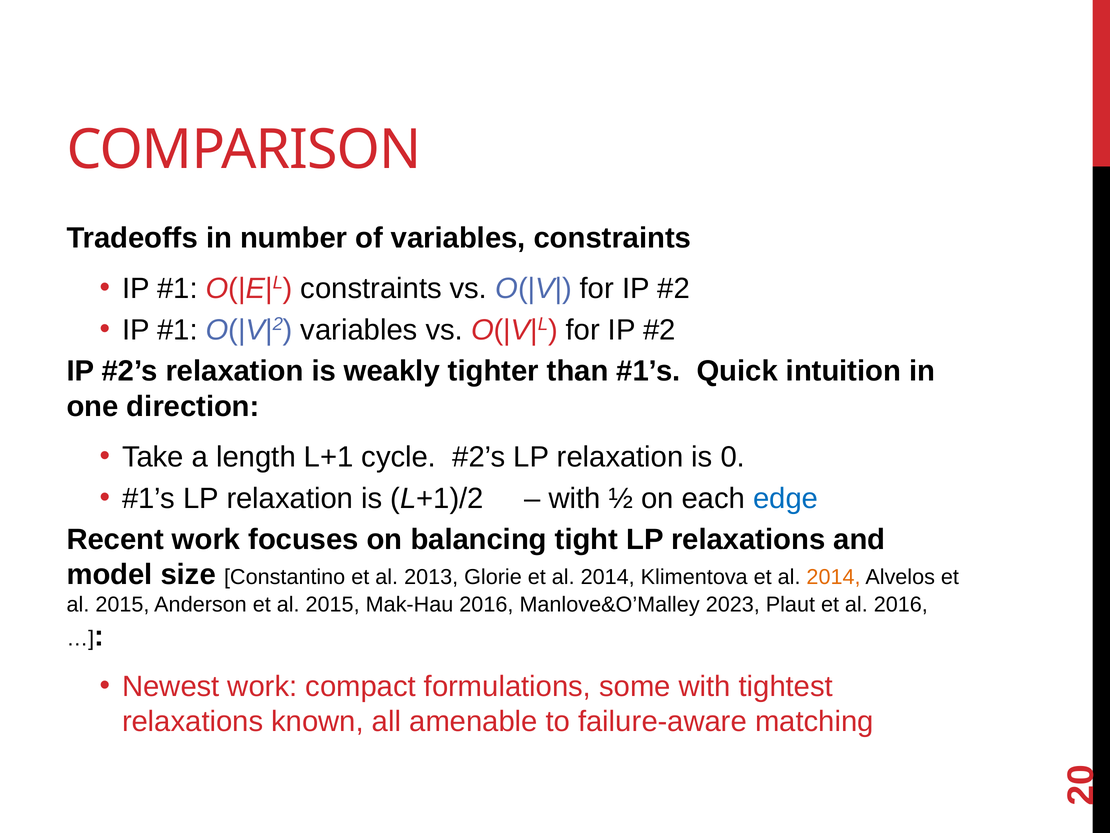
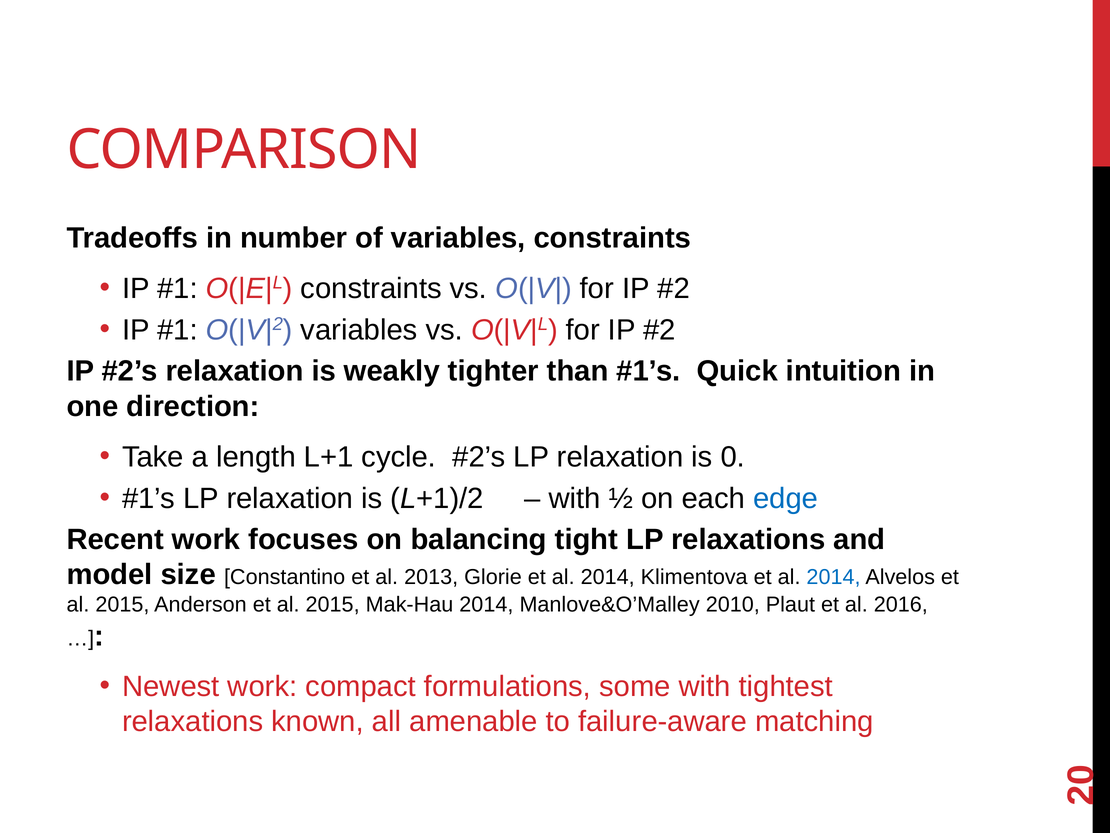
2014 colour: orange -> blue (834, 577)
Mak-Hau 2016: 2016 -> 2014 (486, 604)
2023: 2023 -> 2010 (733, 604)
